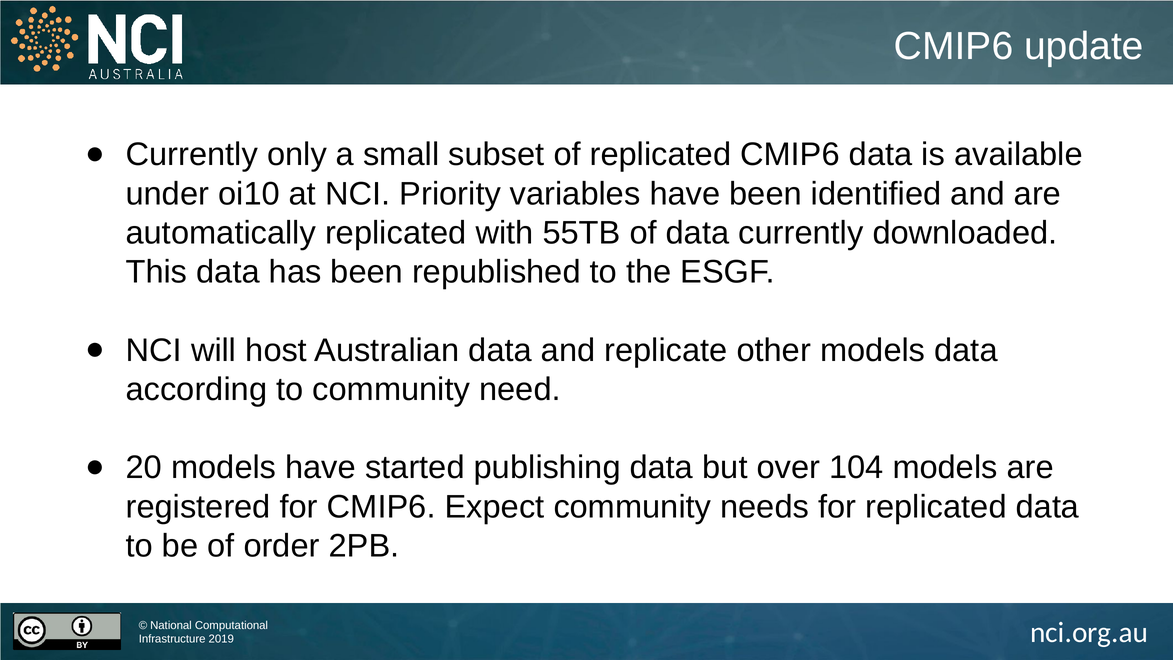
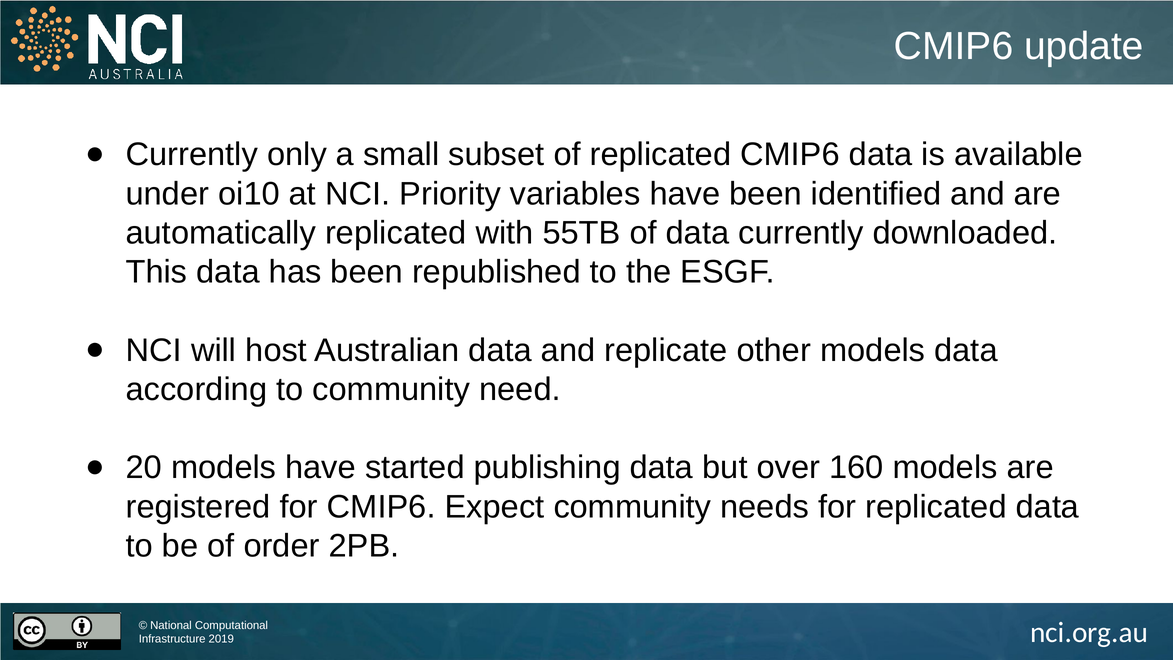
104: 104 -> 160 (856, 468)
